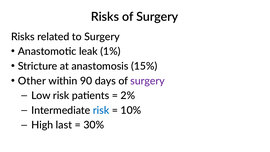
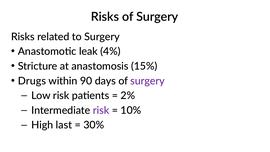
1%: 1% -> 4% (110, 51)
Other: Other -> Drugs (32, 81)
risk colour: blue -> purple (101, 110)
